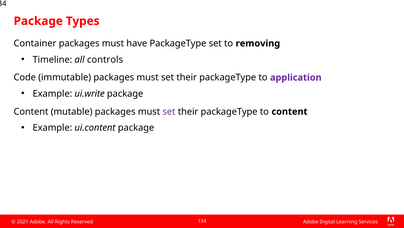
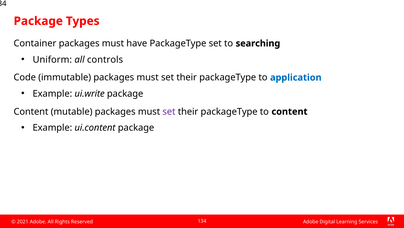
removing: removing -> searching (258, 43)
Timeline: Timeline -> Uniform (52, 59)
application colour: purple -> blue (296, 77)
